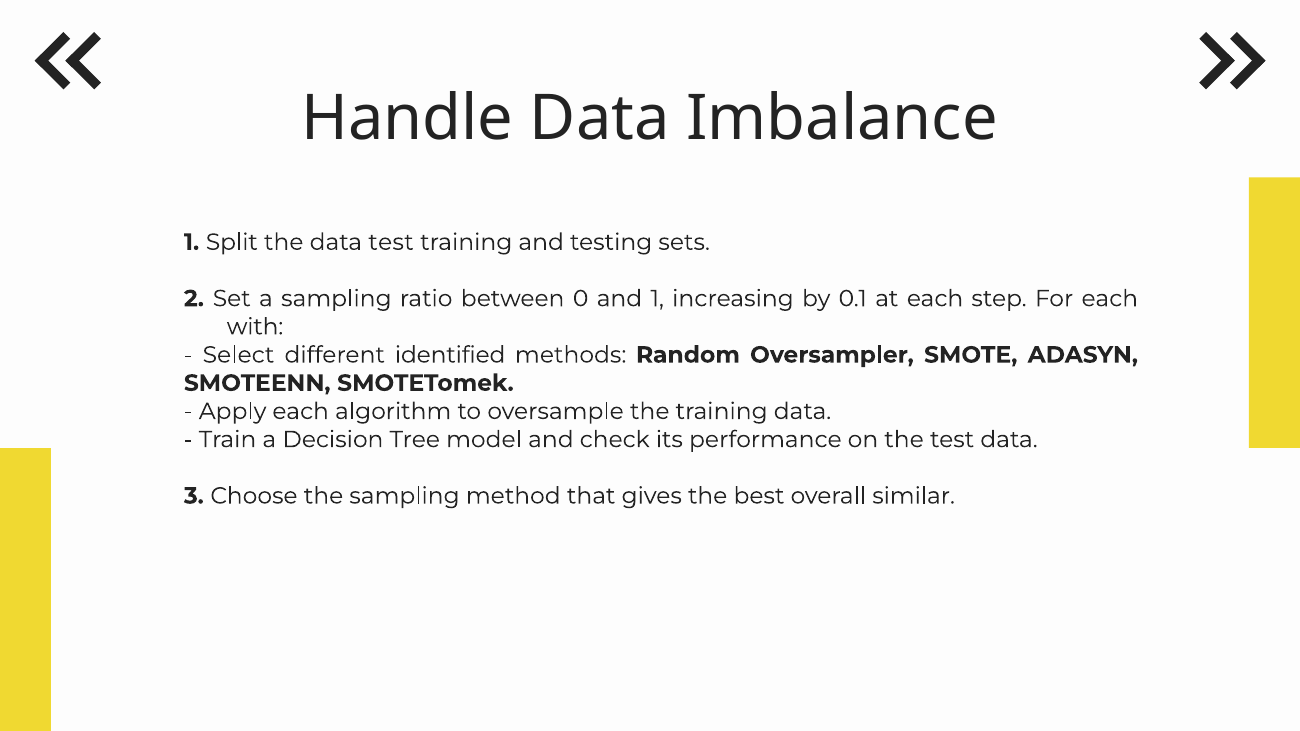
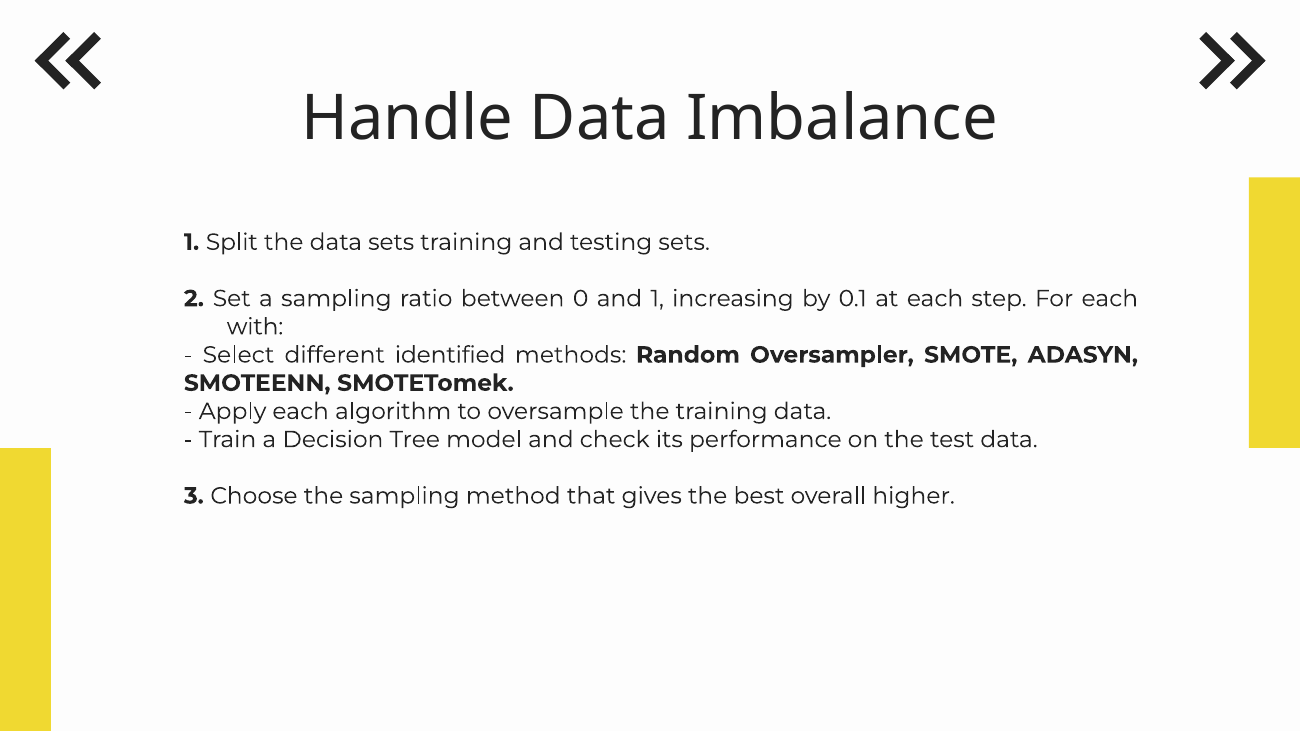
data test: test -> sets (391, 242)
similar: similar -> higher (914, 496)
